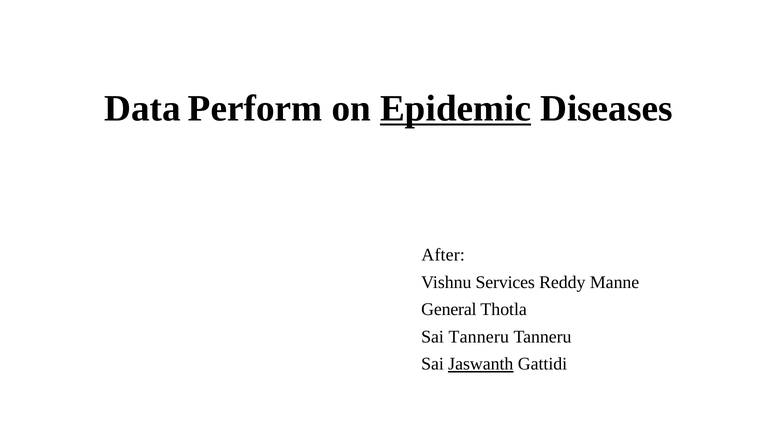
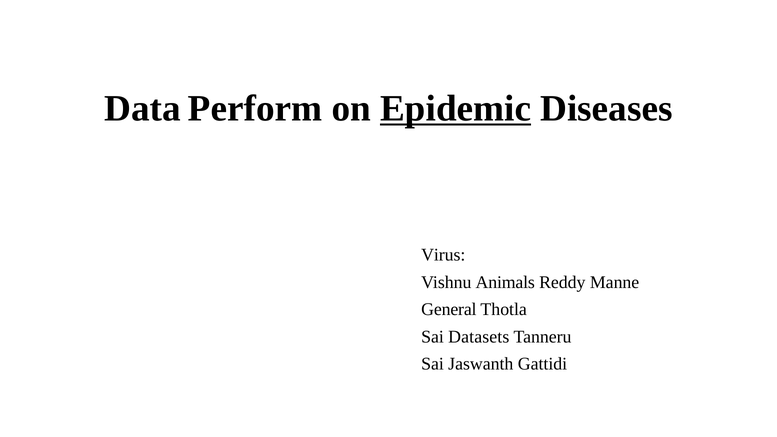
After: After -> Virus (443, 255)
Services: Services -> Animals (505, 282)
Sai Tanneru: Tanneru -> Datasets (479, 337)
Jaswanth underline: present -> none (481, 364)
